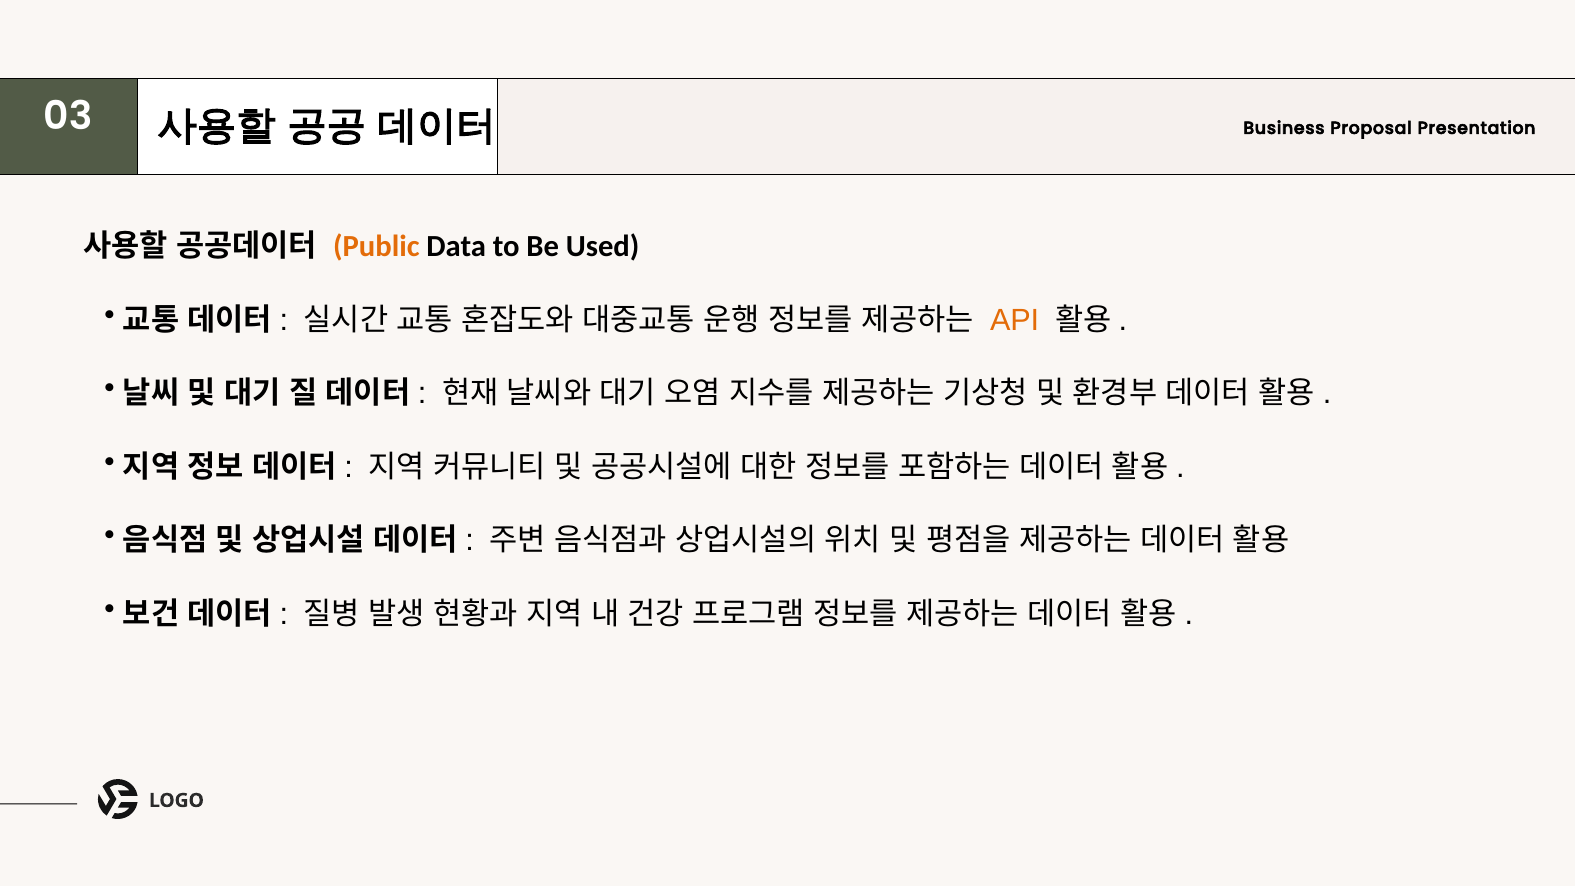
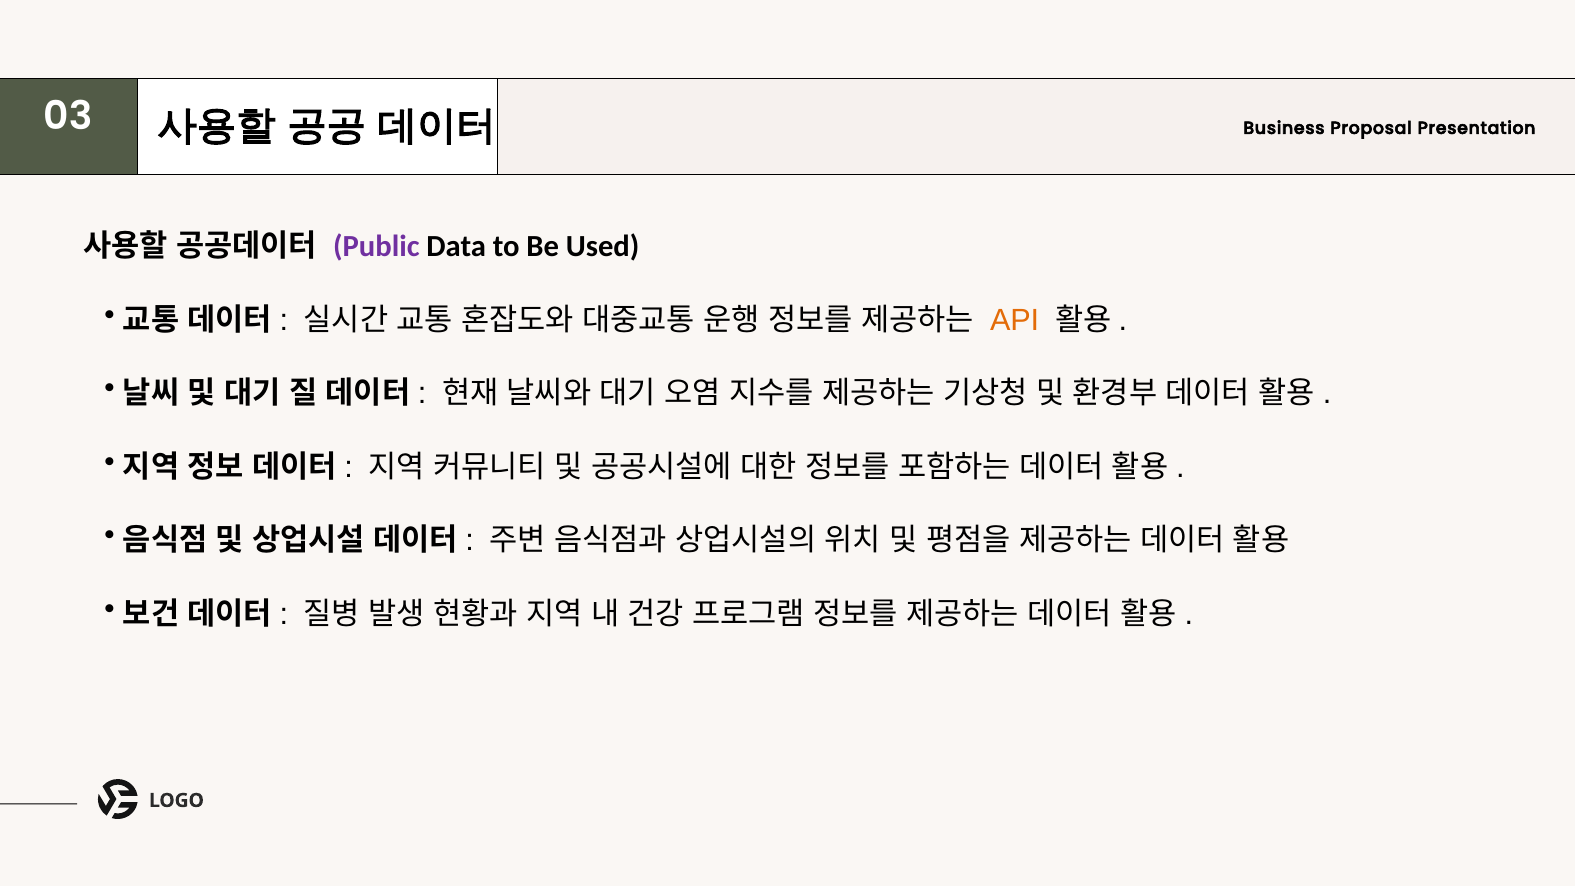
Public colour: orange -> purple (376, 246)
